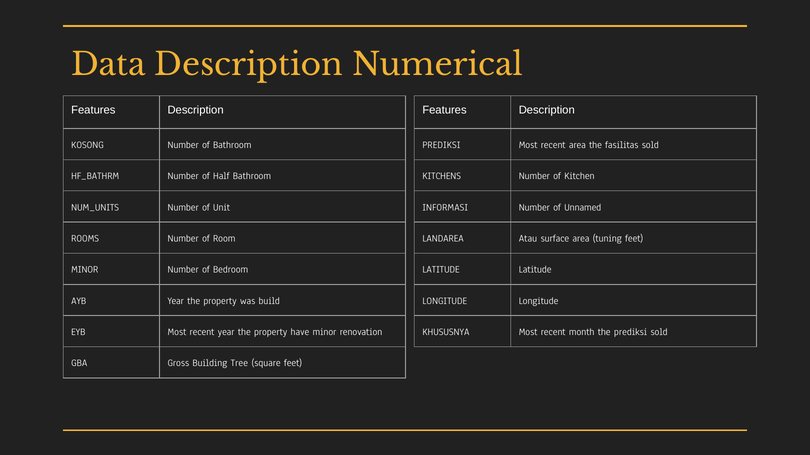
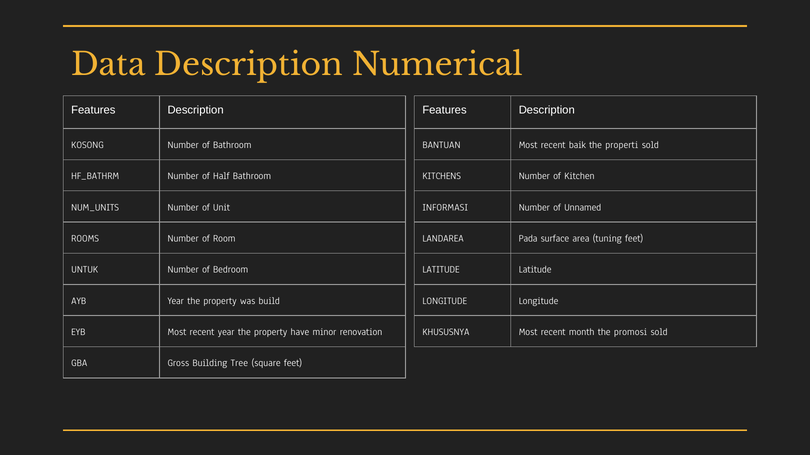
PREDIKSI: PREDIKSI -> BANTUAN (441, 145)
recent area: area -> baik (577, 145)
fasilitas: fasilitas -> properti (622, 145)
Atau: Atau -> Pada (528, 239)
MINOR: MINOR -> UNTUK (85, 270)
the prediksi: prediksi -> promosi (631, 332)
